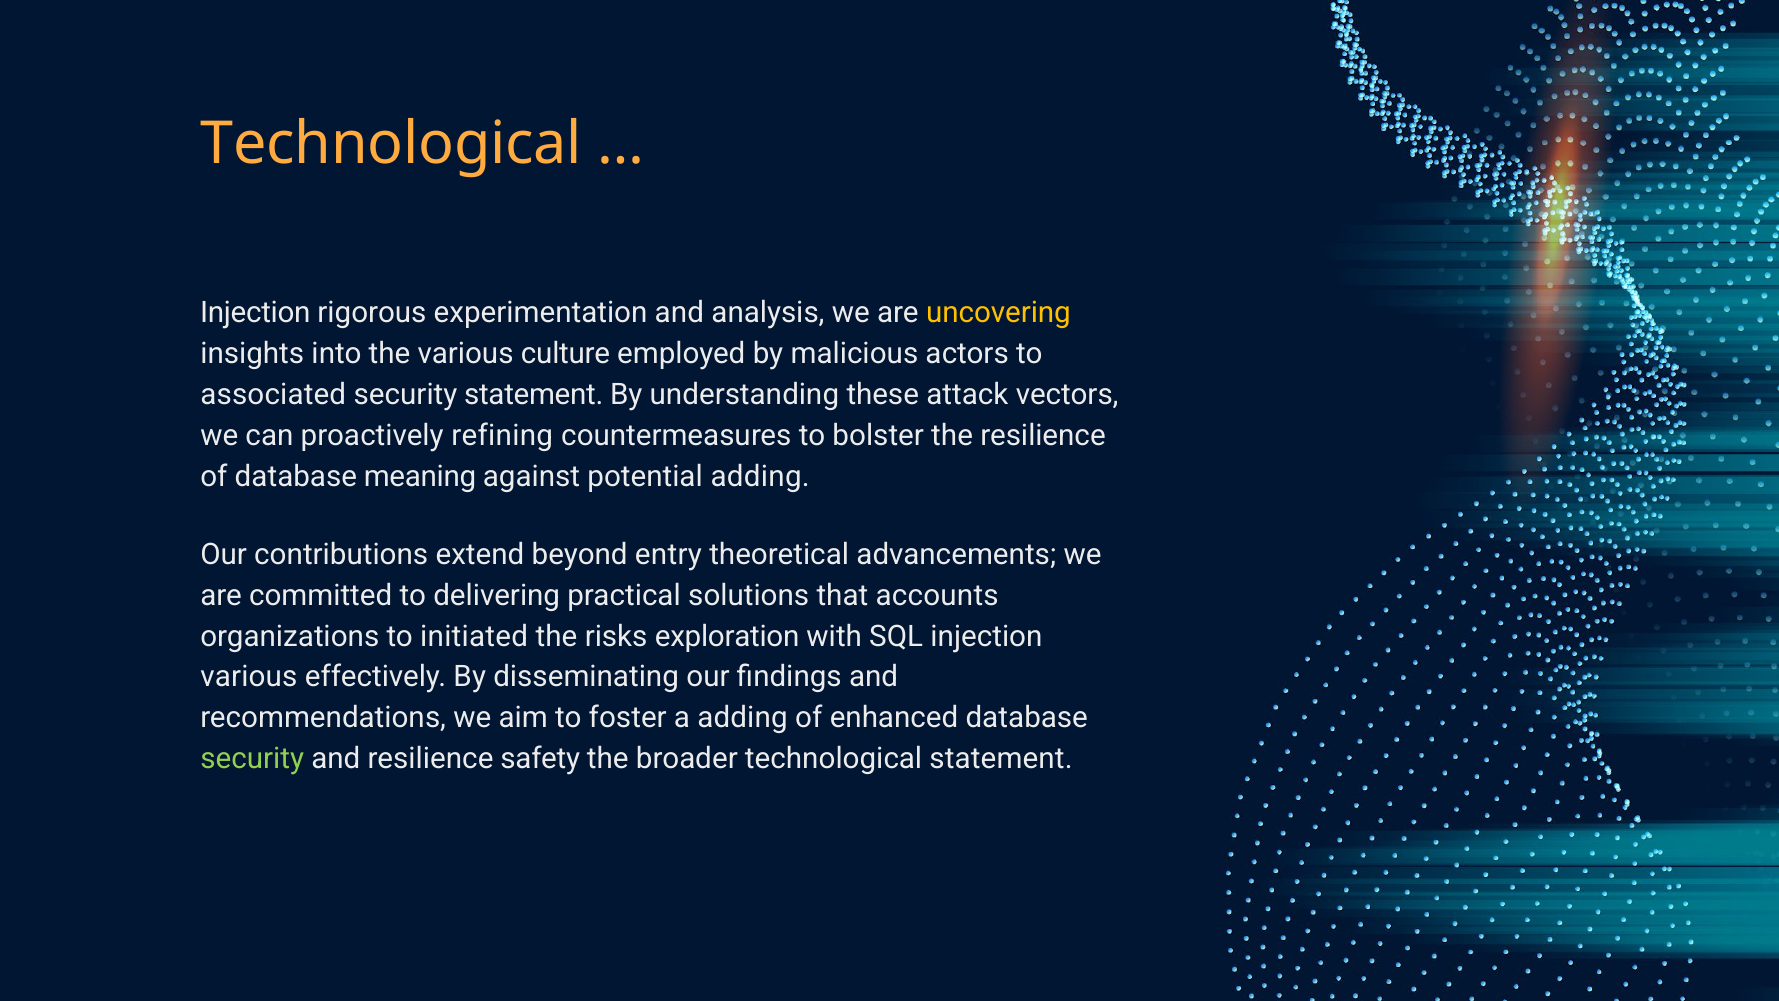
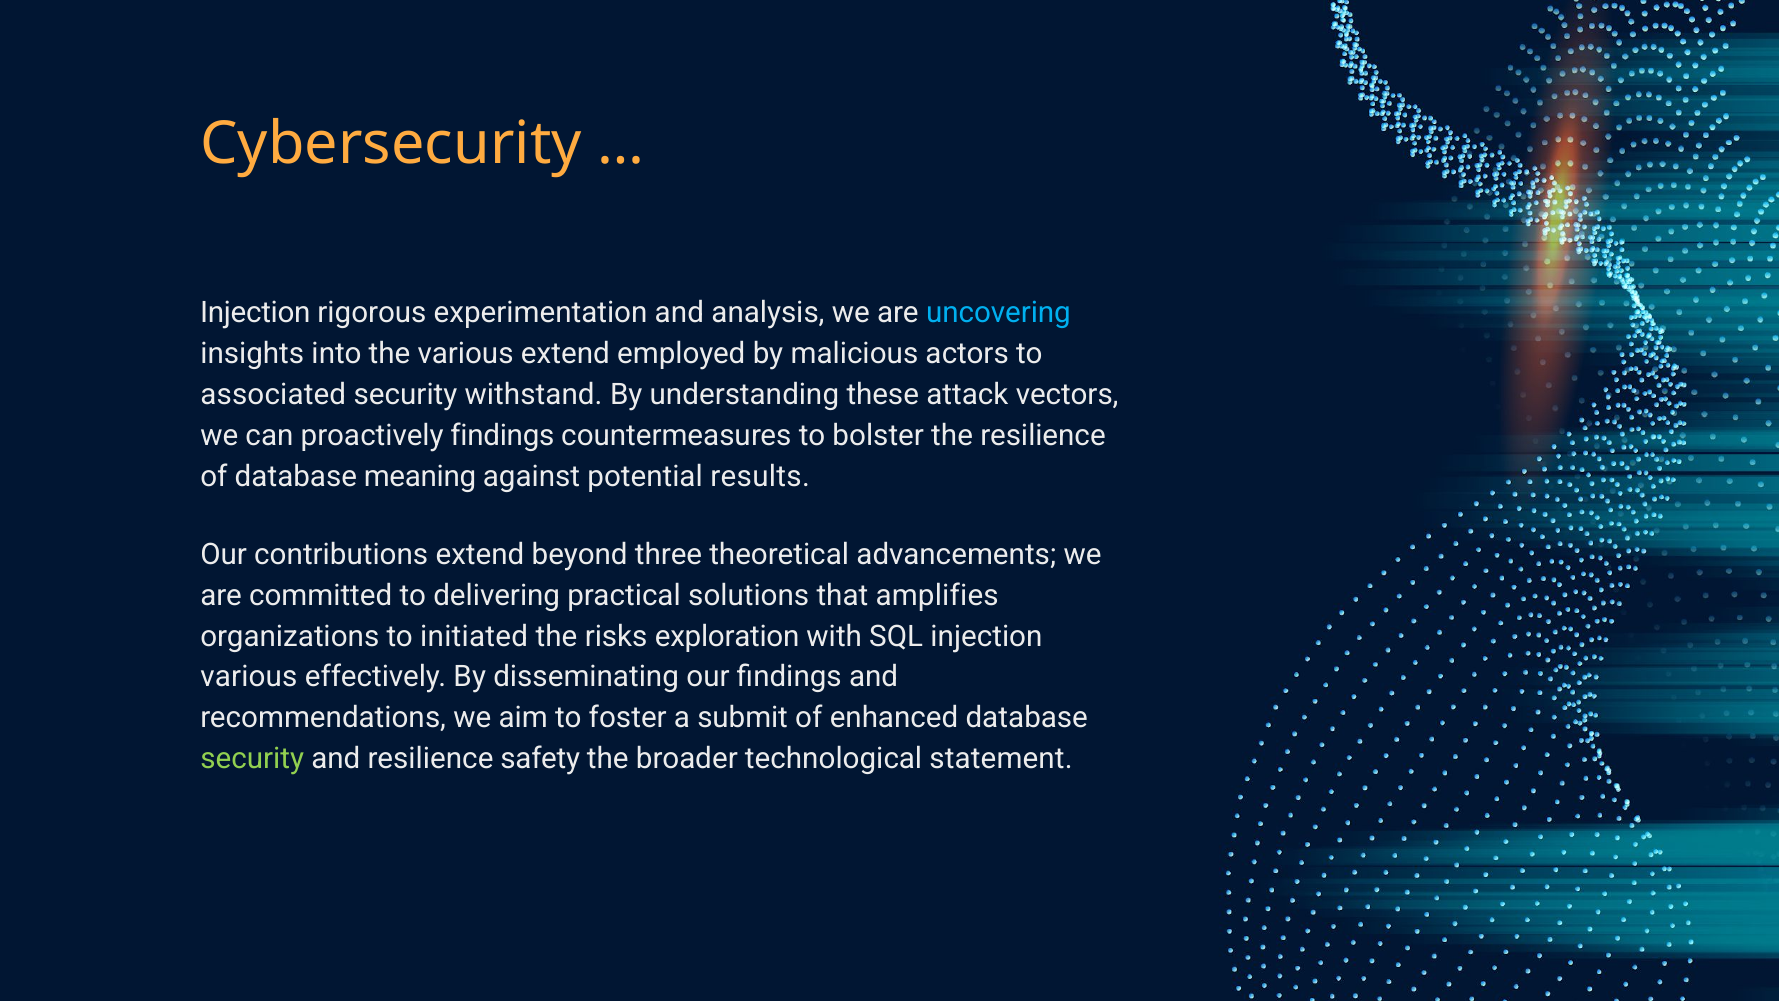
Technological: Technological -> Cybersecurity (391, 144)
uncovering colour: yellow -> light blue (998, 313)
various culture: culture -> extend (565, 354)
security statement: statement -> withstand (534, 394)
proactively refining: refining -> findings (502, 435)
potential adding: adding -> results (760, 476)
entry: entry -> three (669, 554)
accounts: accounts -> amplifies (937, 595)
a adding: adding -> submit (743, 718)
